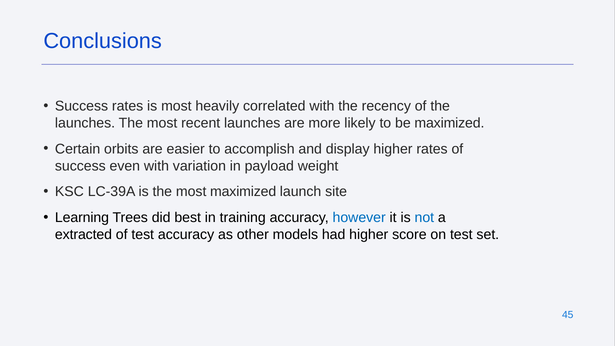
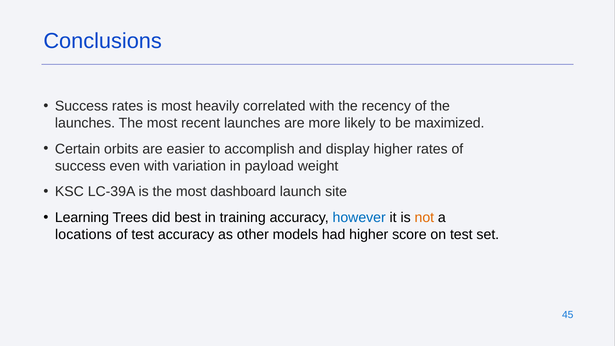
most maximized: maximized -> dashboard (243, 192)
not colour: blue -> orange (424, 218)
extracted: extracted -> locations (83, 235)
